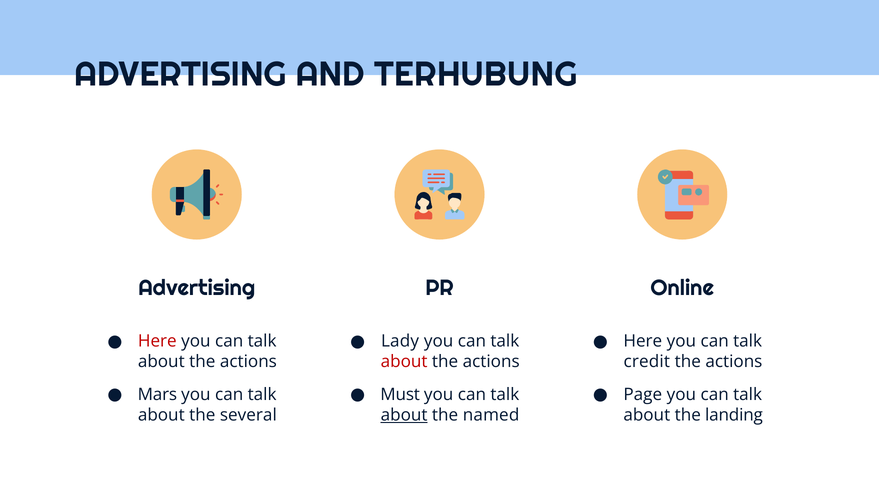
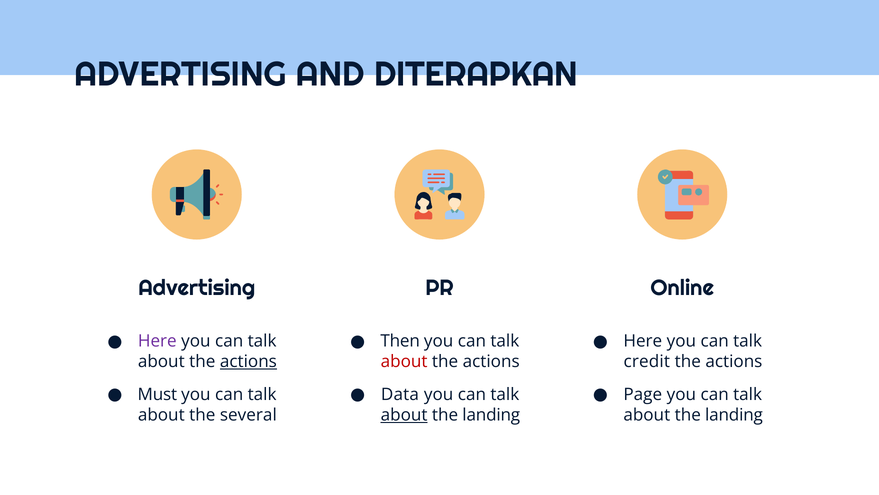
TERHUBUNG: TERHUBUNG -> DITERAPKAN (476, 74)
Here colour: red -> purple (157, 341)
Lady: Lady -> Then (400, 341)
actions underline: none -> present (248, 361)
Mars: Mars -> Must (157, 394)
Must: Must -> Data (400, 394)
named: named -> landing (491, 415)
